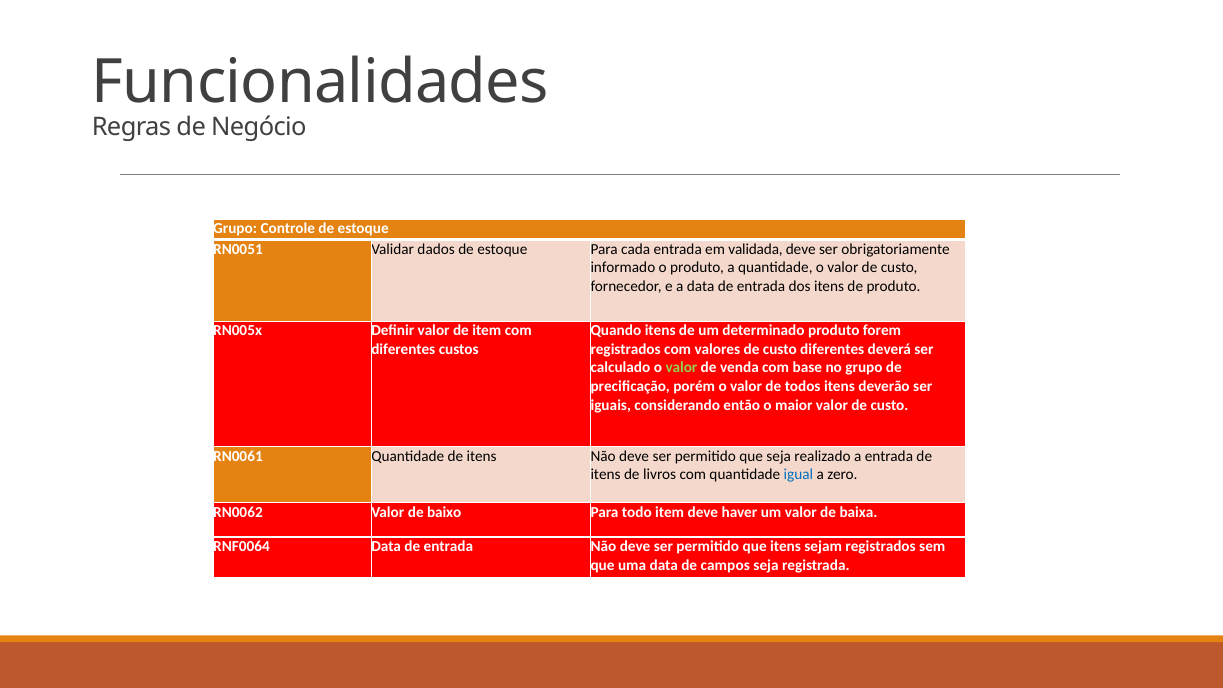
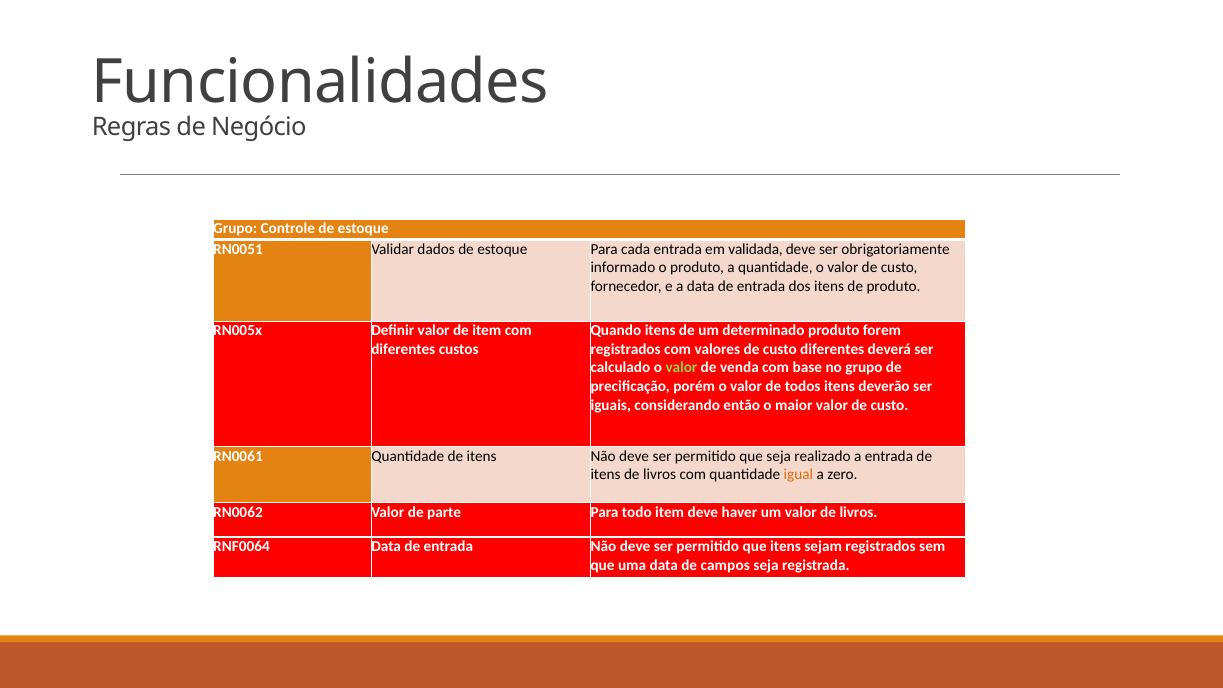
igual colour: blue -> orange (798, 475)
baixo: baixo -> parte (444, 512)
valor de baixa: baixa -> livros (858, 512)
